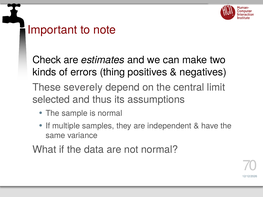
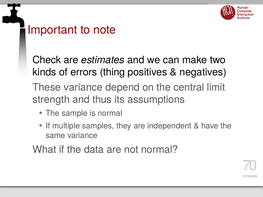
These severely: severely -> variance (83, 87)
selected: selected -> strength (51, 100)
